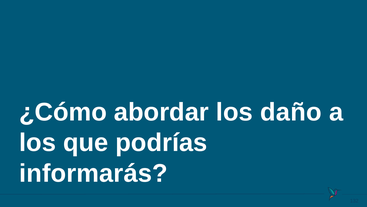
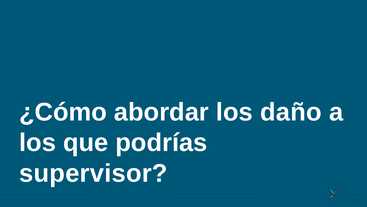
informarás: informarás -> supervisor (93, 173)
